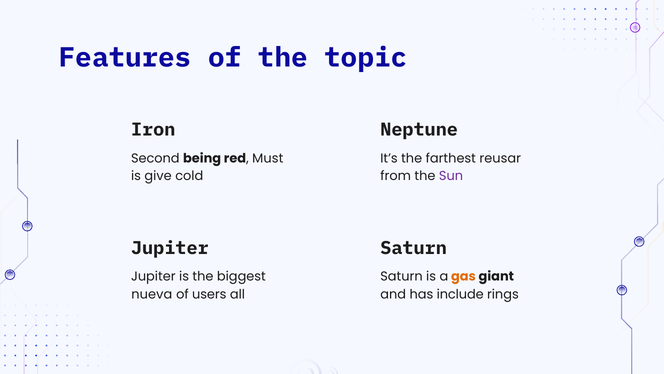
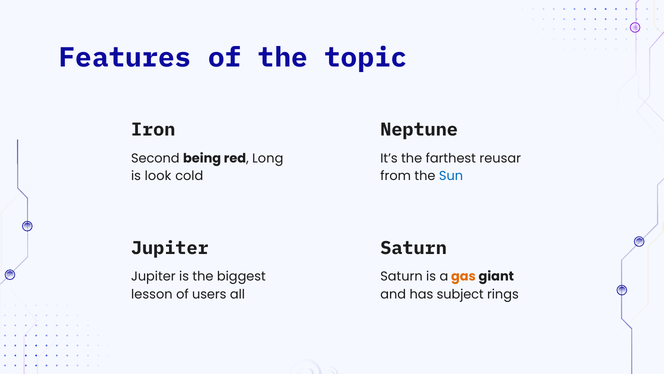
Must: Must -> Long (268, 158)
give: give -> look (158, 176)
Sun colour: purple -> blue (451, 176)
nueva: nueva -> lesson (152, 294)
include: include -> subject (460, 294)
